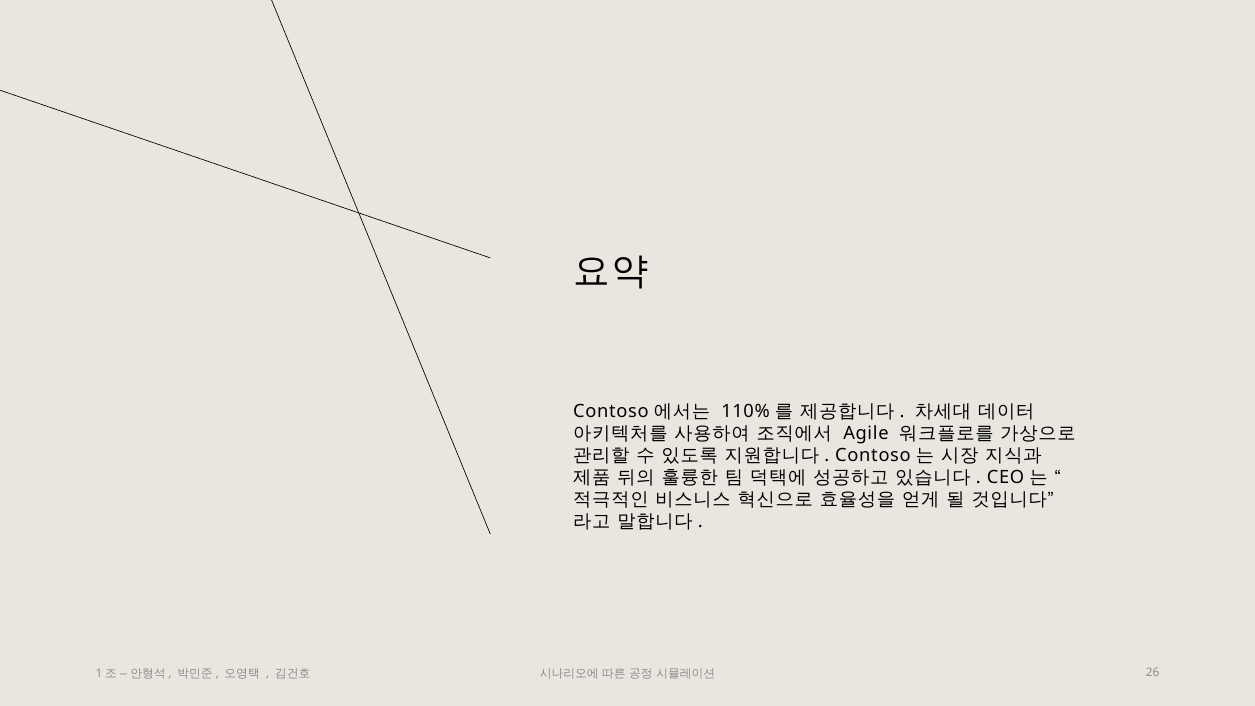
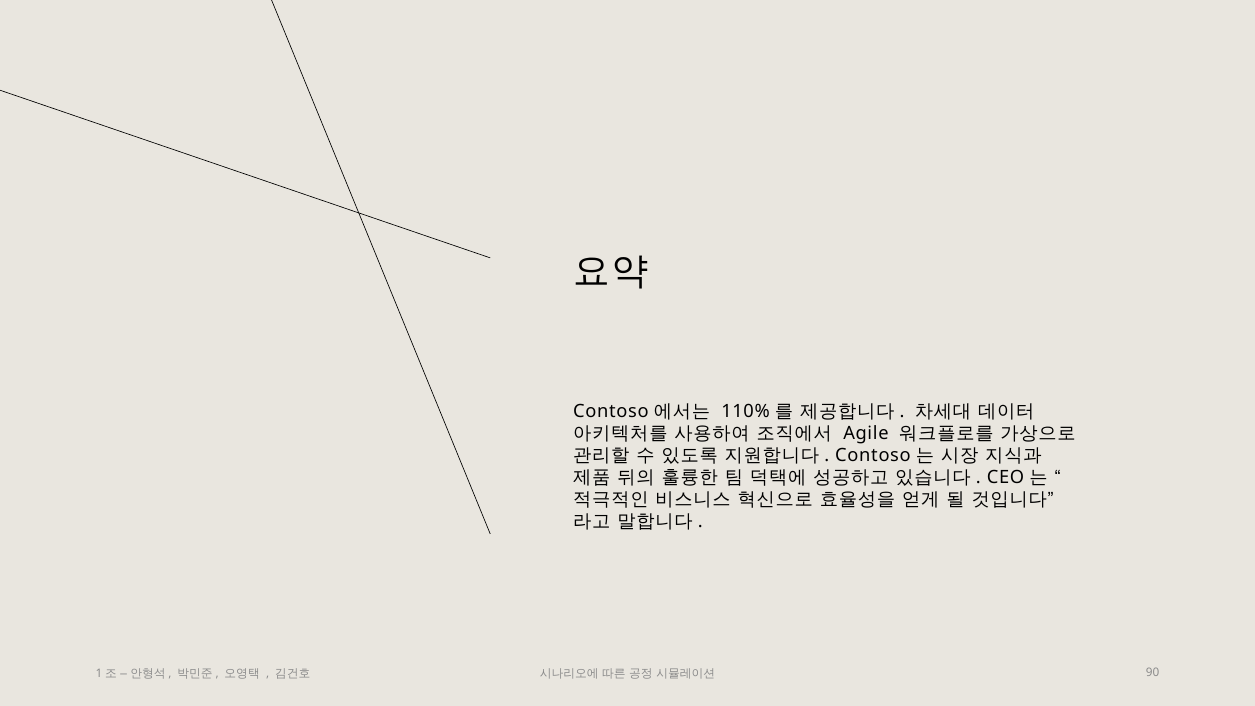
26: 26 -> 90 (1153, 673)
